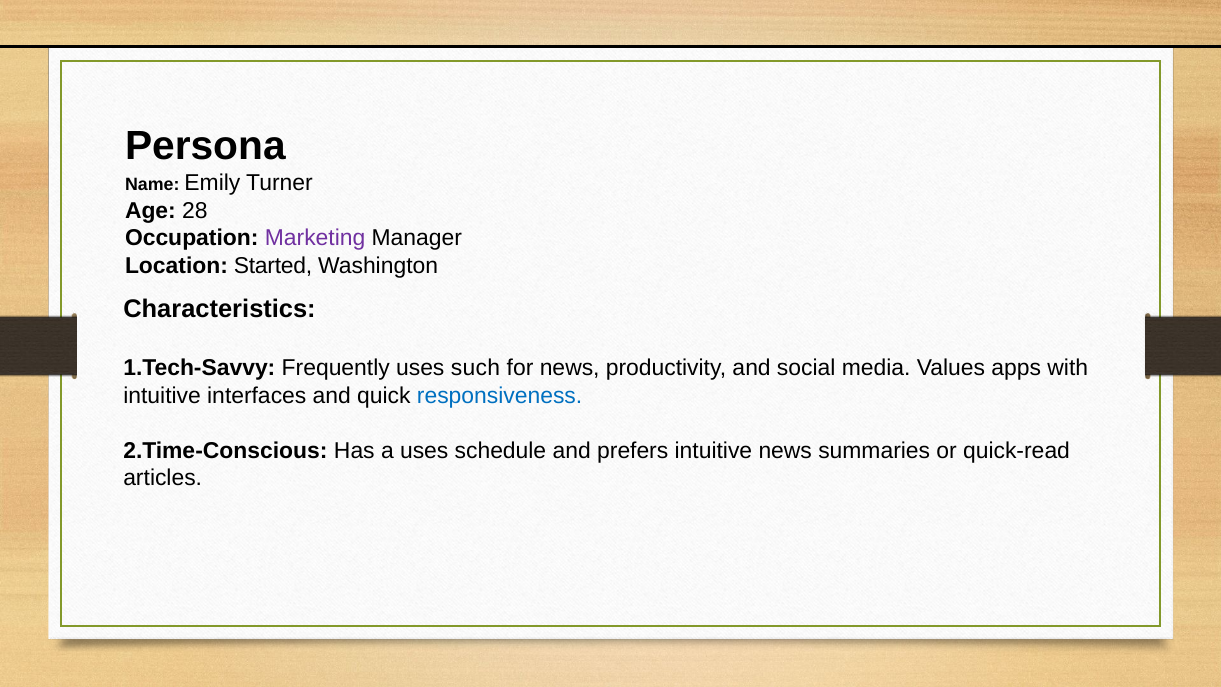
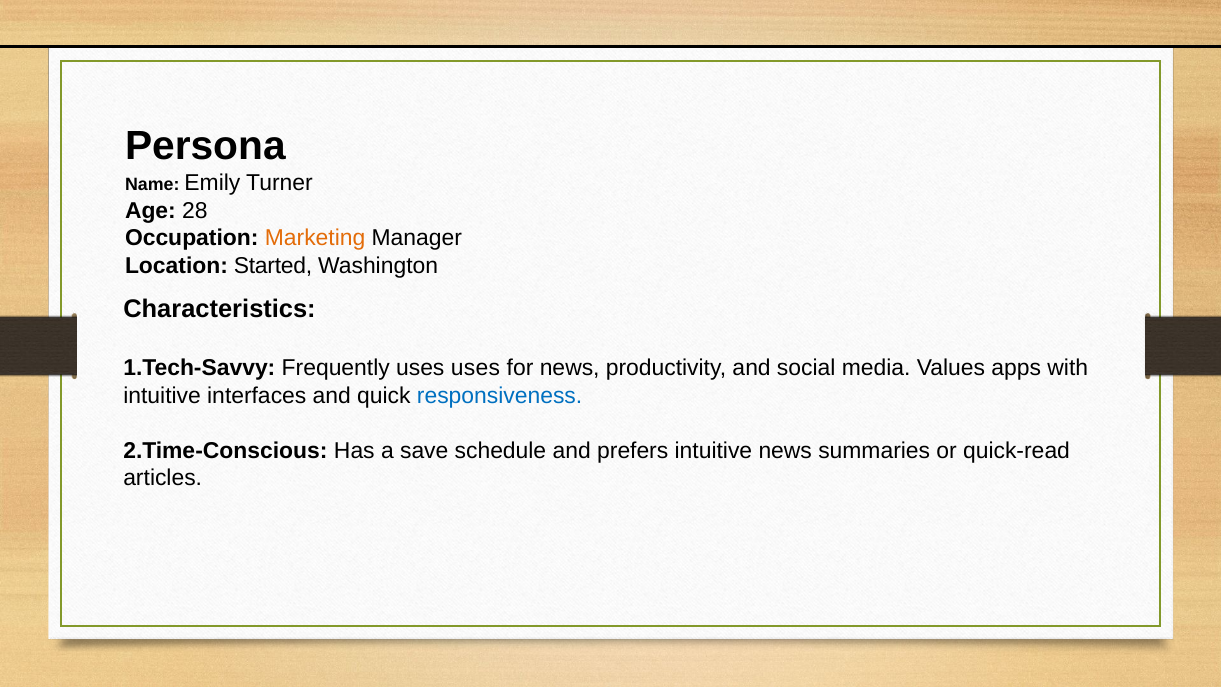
Marketing colour: purple -> orange (315, 238)
uses such: such -> uses (475, 368)
a uses: uses -> save (424, 451)
